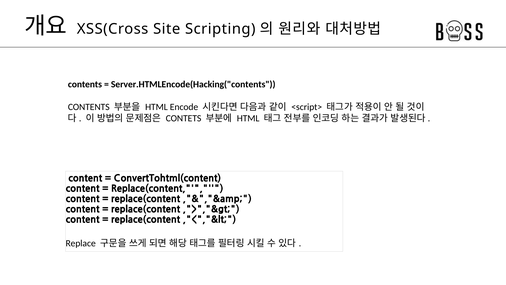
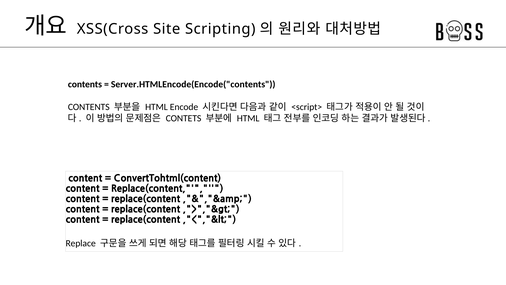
Server.HTMLEncode(Hacking("contents: Server.HTMLEncode(Hacking("contents -> Server.HTMLEncode(Encode("contents (193, 84)
